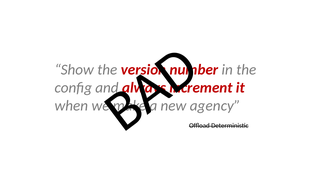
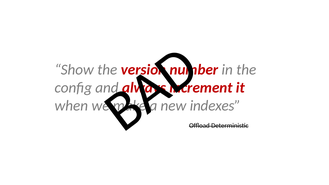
agency: agency -> indexes (215, 106)
